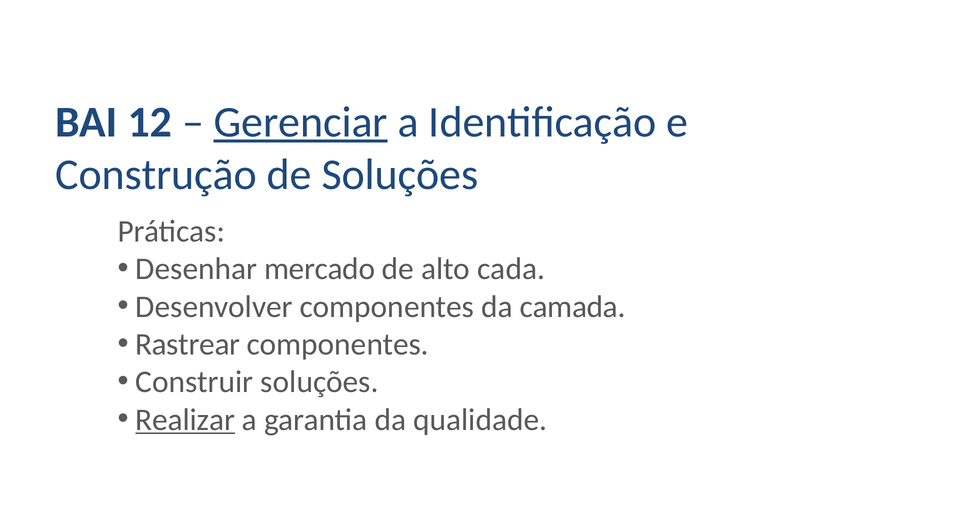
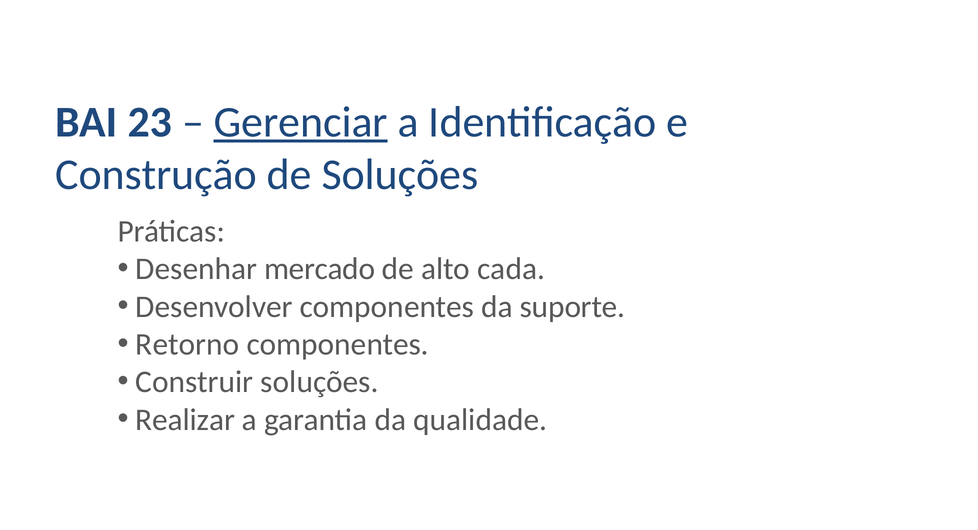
12: 12 -> 23 (150, 122)
camada: camada -> suporte (573, 307)
Rastrear: Rastrear -> Retorno (187, 345)
Realizar underline: present -> none (185, 420)
